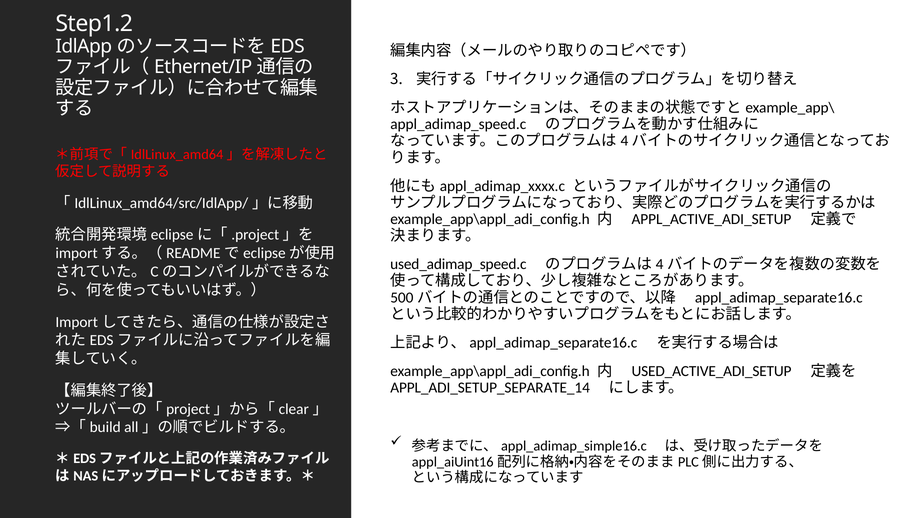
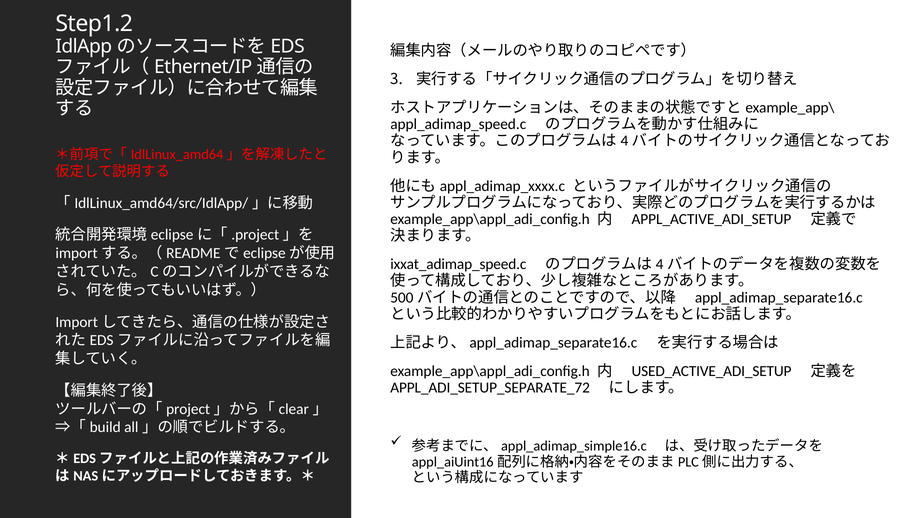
used_adimap_speed.c: used_adimap_speed.c -> ixxat_adimap_speed.c (458, 264)
APPL_ADI_SETUP_SEPARATE_14: APPL_ADI_SETUP_SEPARATE_14 -> APPL_ADI_SETUP_SEPARATE_72 (490, 387)
